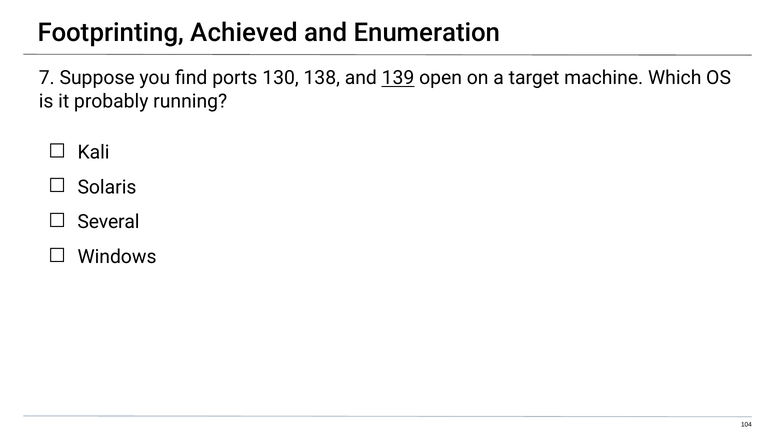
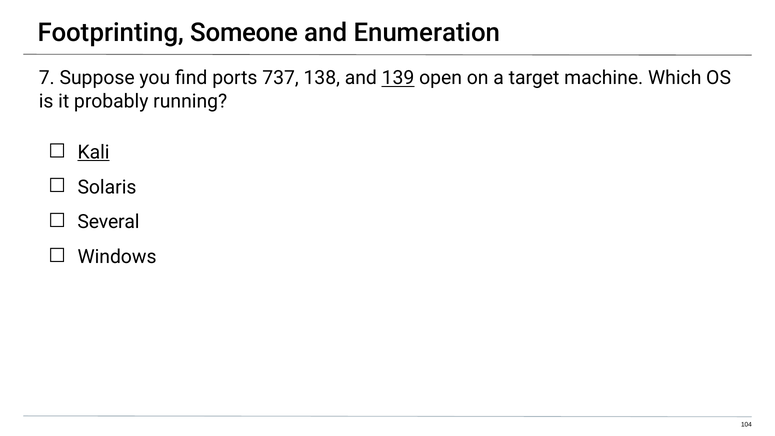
Achieved: Achieved -> Someone (244, 33)
130: 130 -> 737 (281, 78)
Kali underline: none -> present (94, 152)
